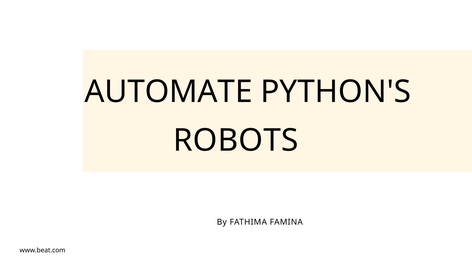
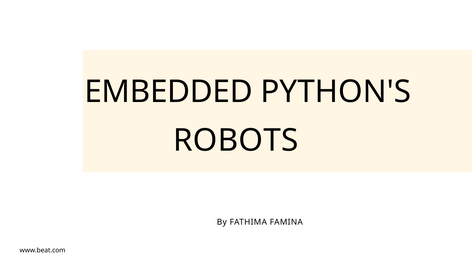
AUTOMATE: AUTOMATE -> EMBEDDED (169, 92)
